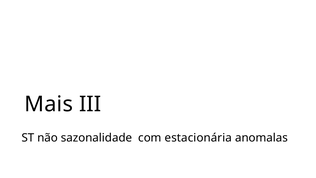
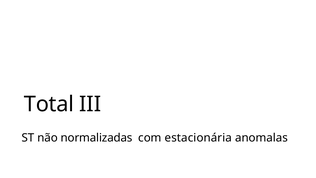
Mais: Mais -> Total (49, 104)
sazonalidade: sazonalidade -> normalizadas (97, 138)
